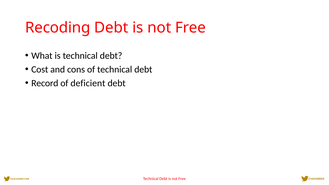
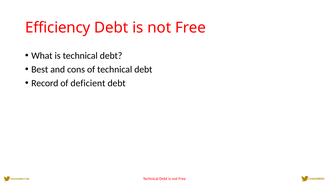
Recoding: Recoding -> Efficiency (58, 28)
Cost: Cost -> Best (40, 69)
